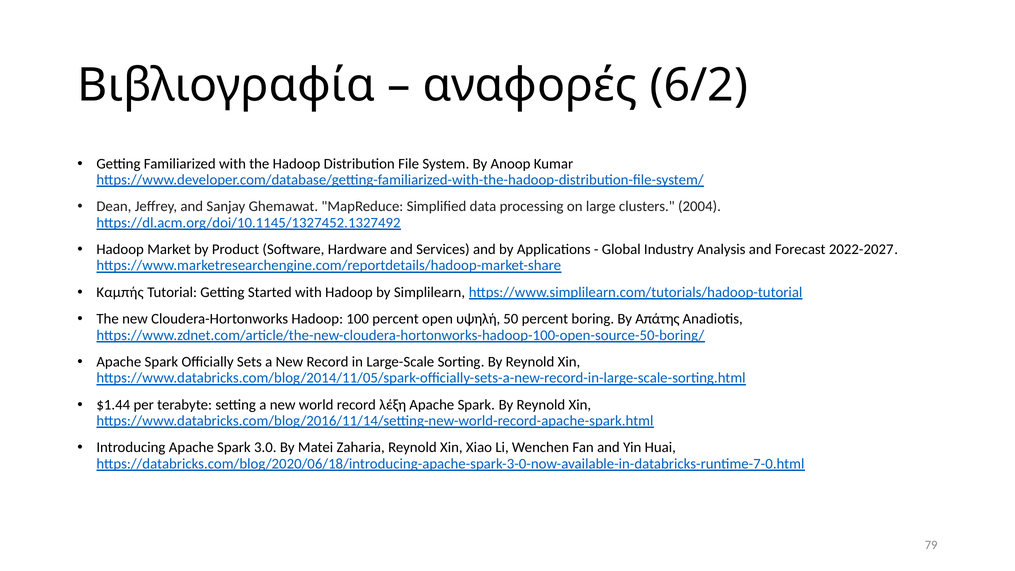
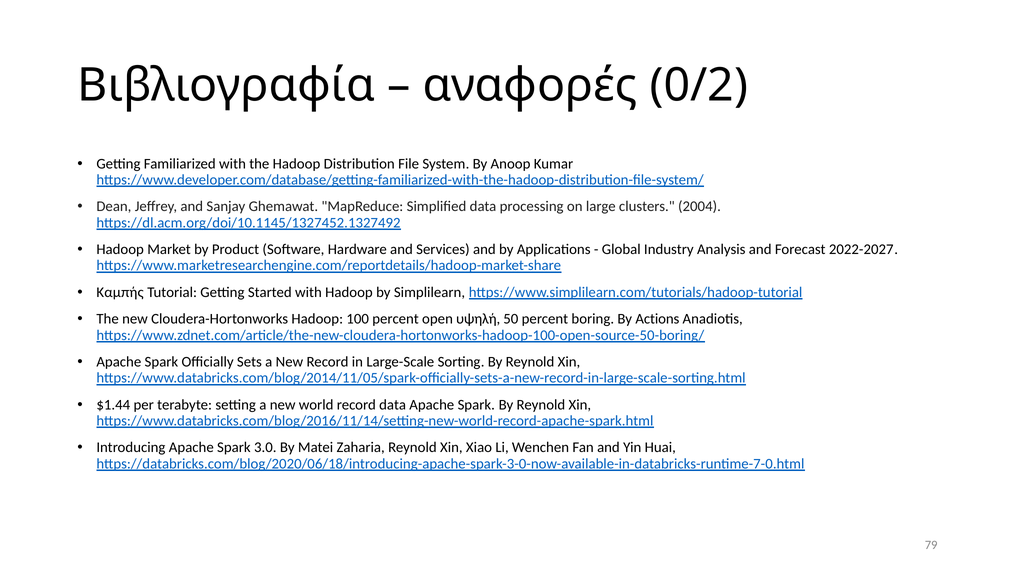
6/2: 6/2 -> 0/2 (699, 85)
Απάτης: Απάτης -> Actions (657, 319)
record λέξη: λέξη -> data (393, 405)
